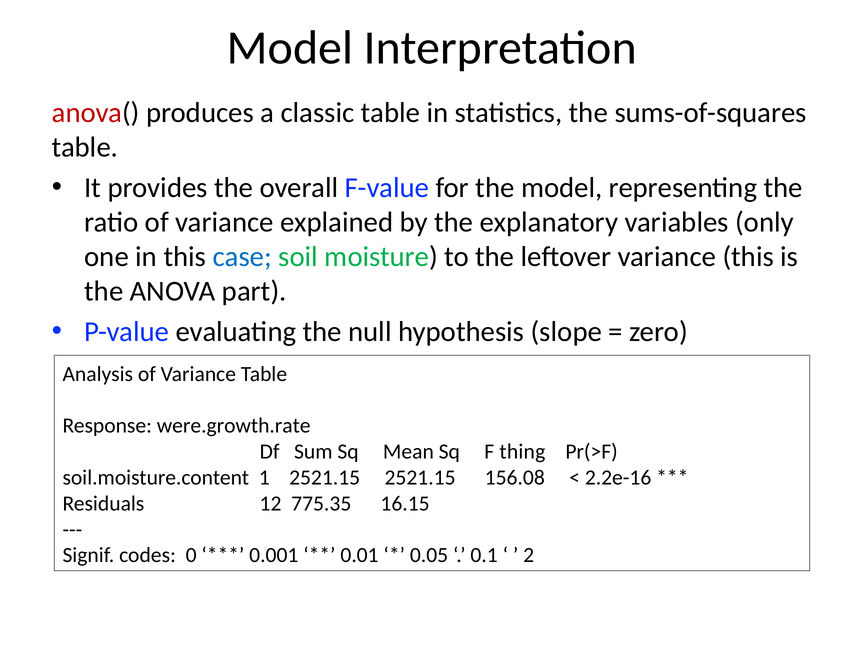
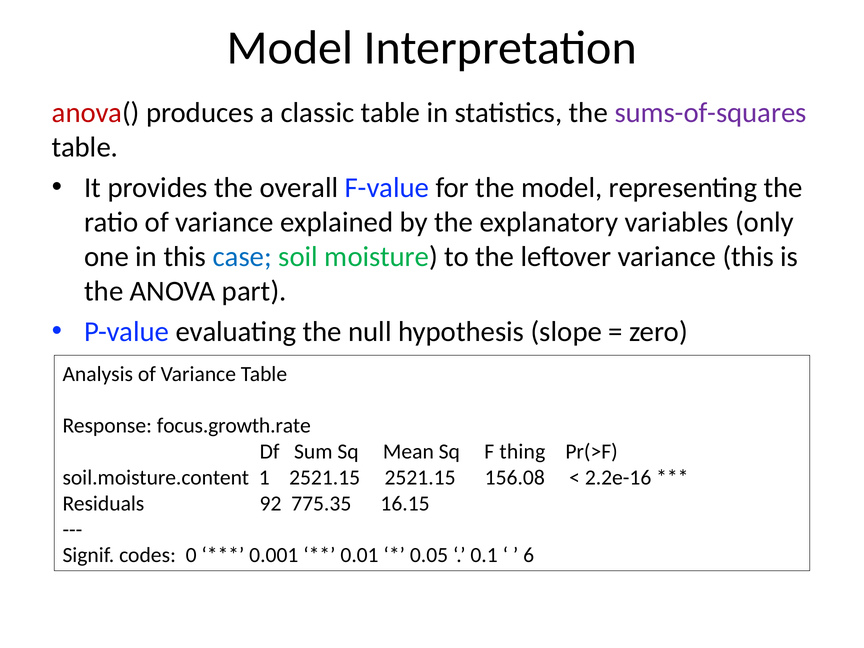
sums-of-squares colour: black -> purple (711, 113)
were.growth.rate: were.growth.rate -> focus.growth.rate (234, 426)
12: 12 -> 92 (271, 503)
2: 2 -> 6 (529, 555)
